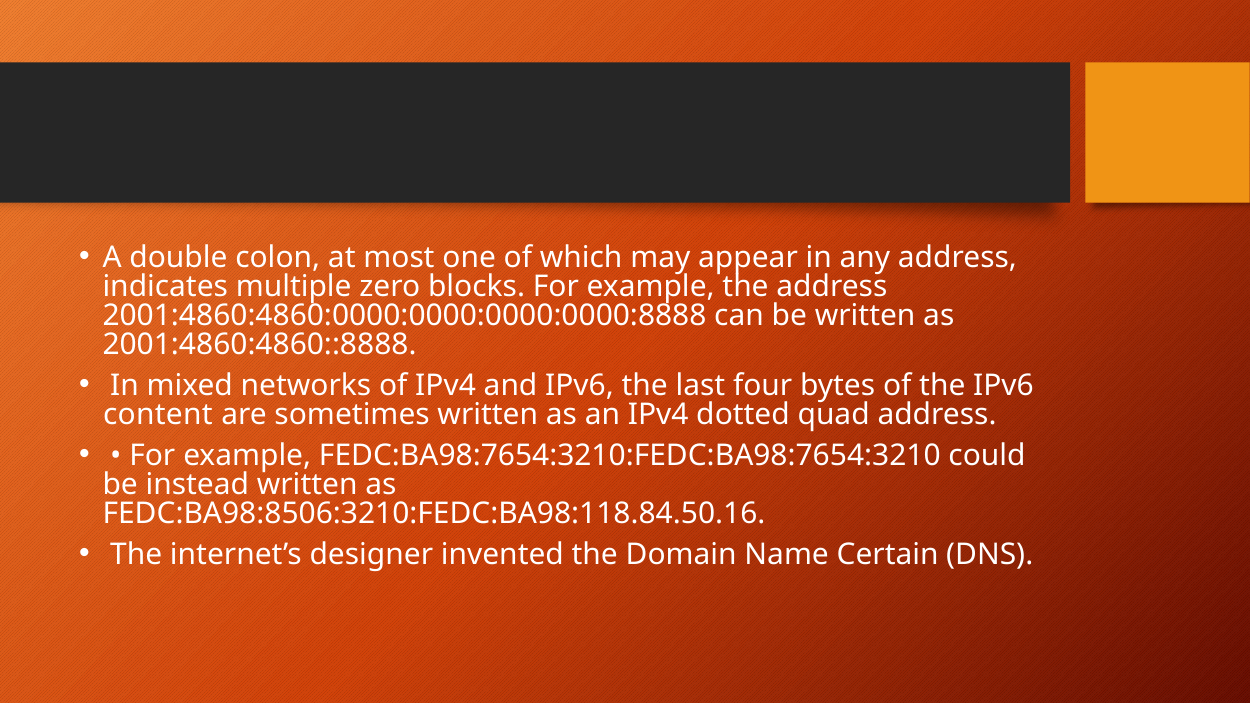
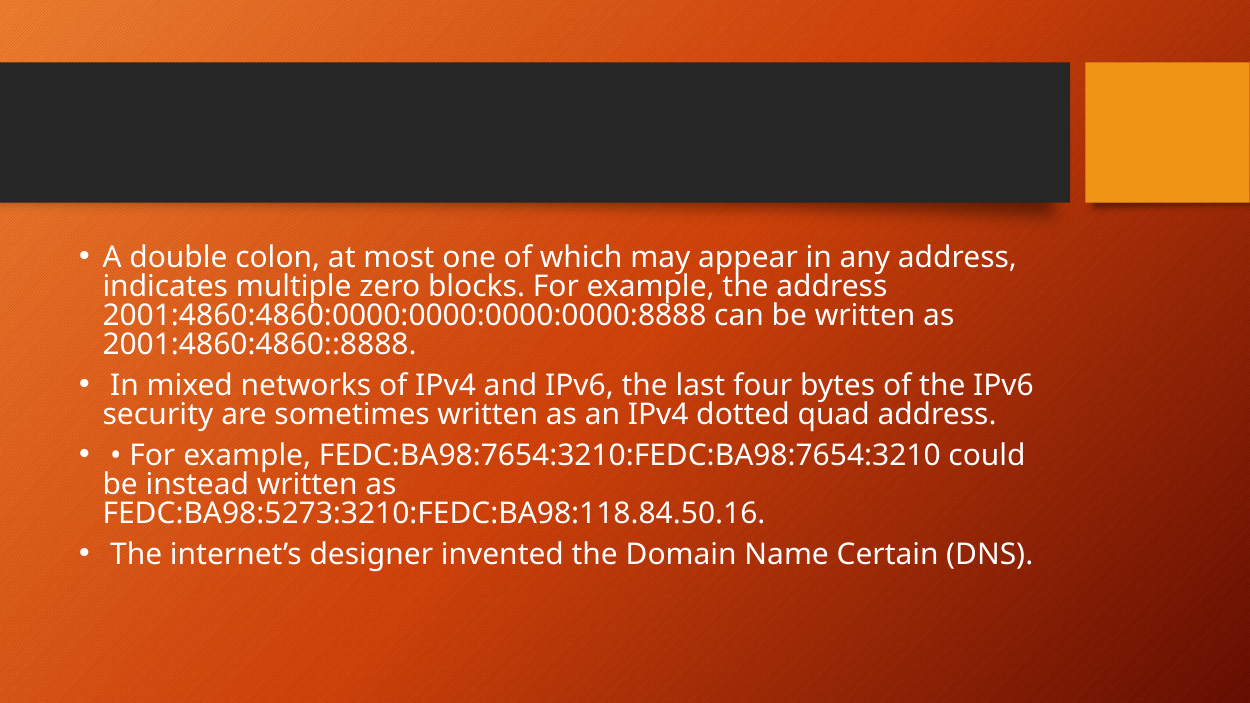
content: content -> security (158, 415)
FEDC:BA98:8506:3210:FEDC:BA98:118.84.50.16: FEDC:BA98:8506:3210:FEDC:BA98:118.84.50.16 -> FEDC:BA98:5273:3210:FEDC:BA98:118.84.50.16 (434, 514)
